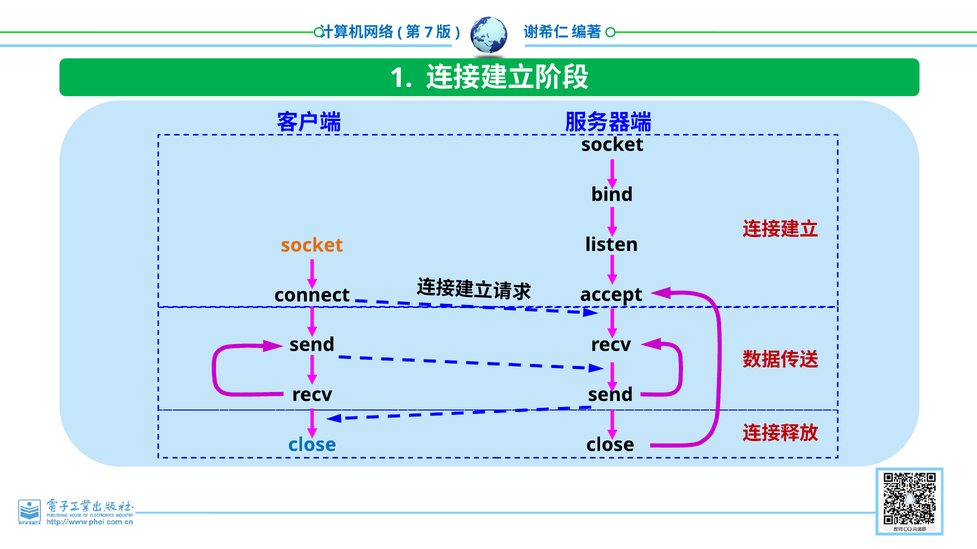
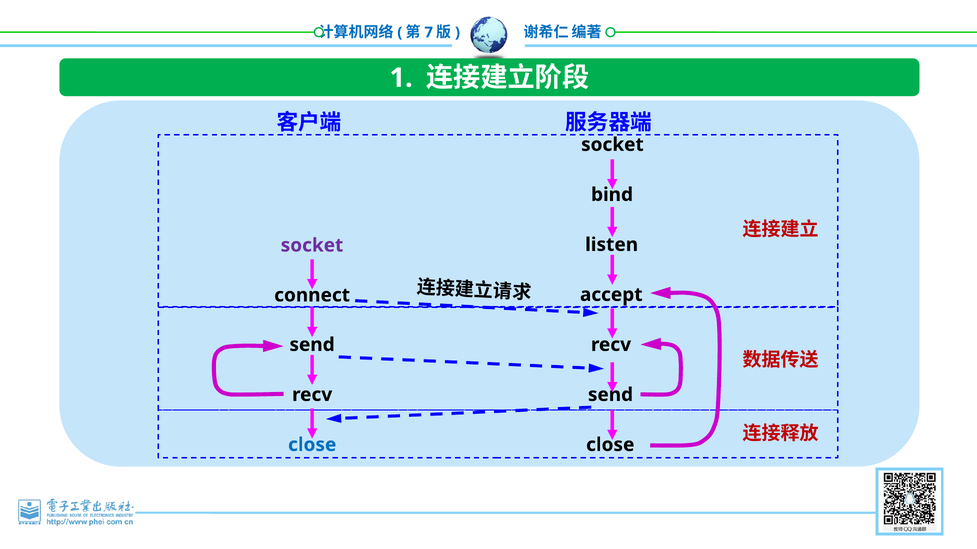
socket colour: orange -> purple (312, 246)
